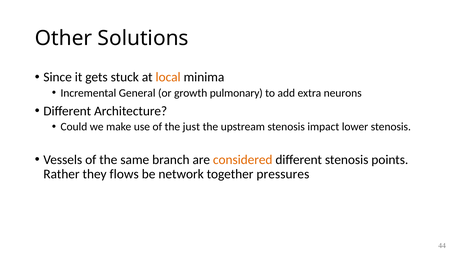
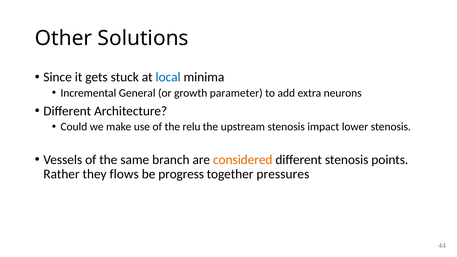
local colour: orange -> blue (168, 77)
pulmonary: pulmonary -> parameter (236, 93)
just: just -> relu (191, 127)
network: network -> progress (181, 174)
